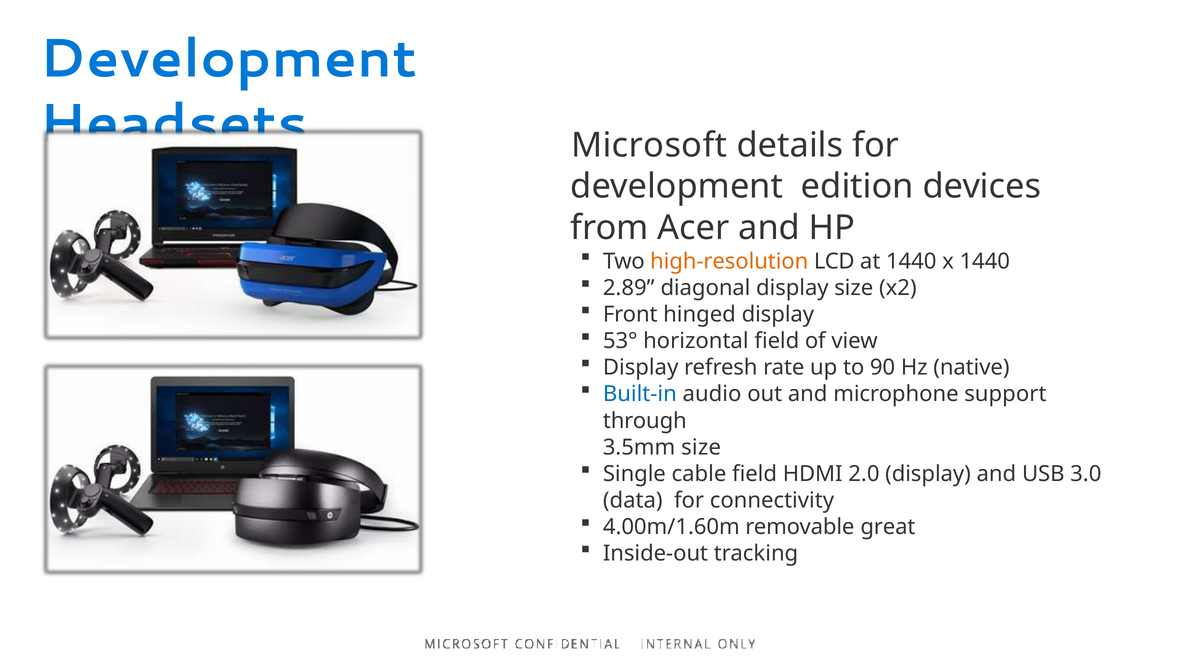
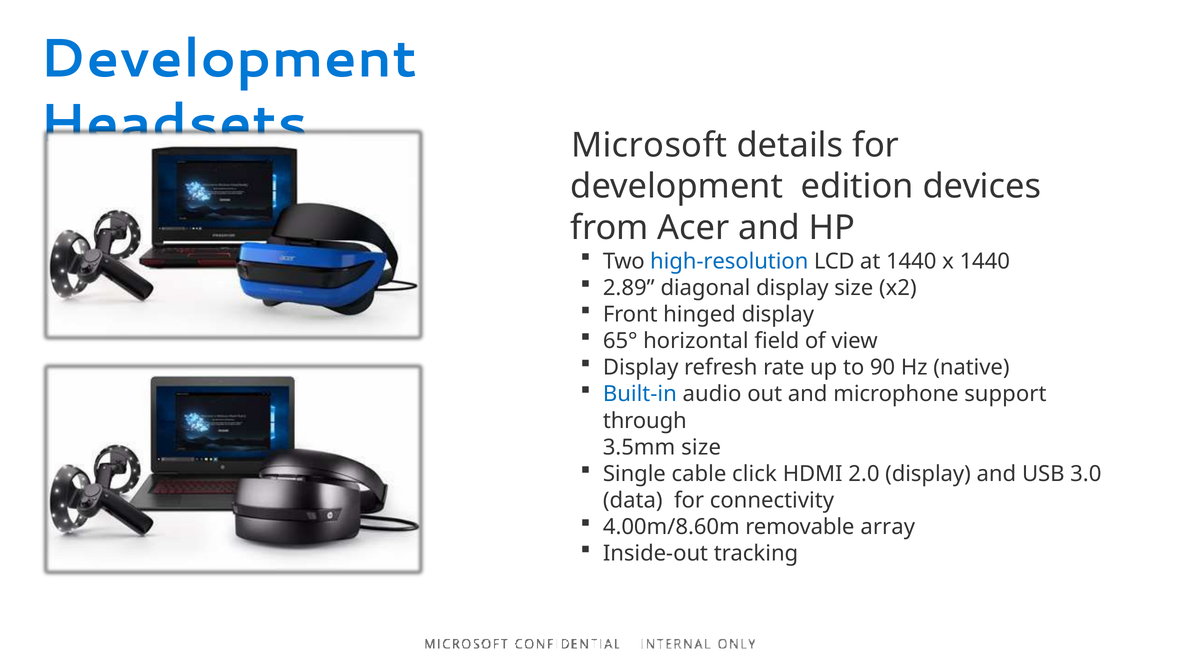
high-resolution colour: orange -> blue (729, 261)
53°: 53° -> 65° (620, 341)
cable field: field -> click (754, 474)
4.00m/1.60m: 4.00m/1.60m -> 4.00m/8.60m (671, 527)
great: great -> array (888, 527)
